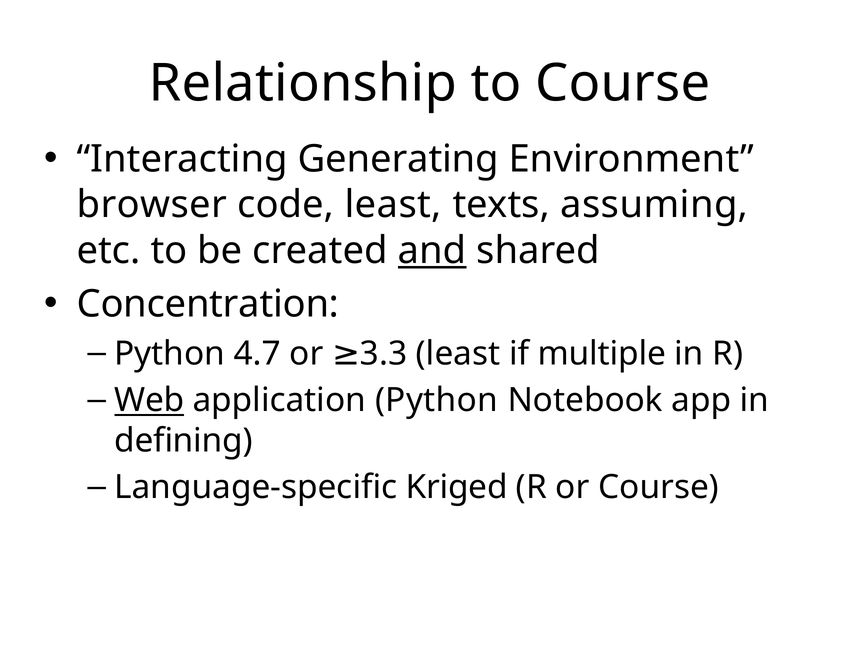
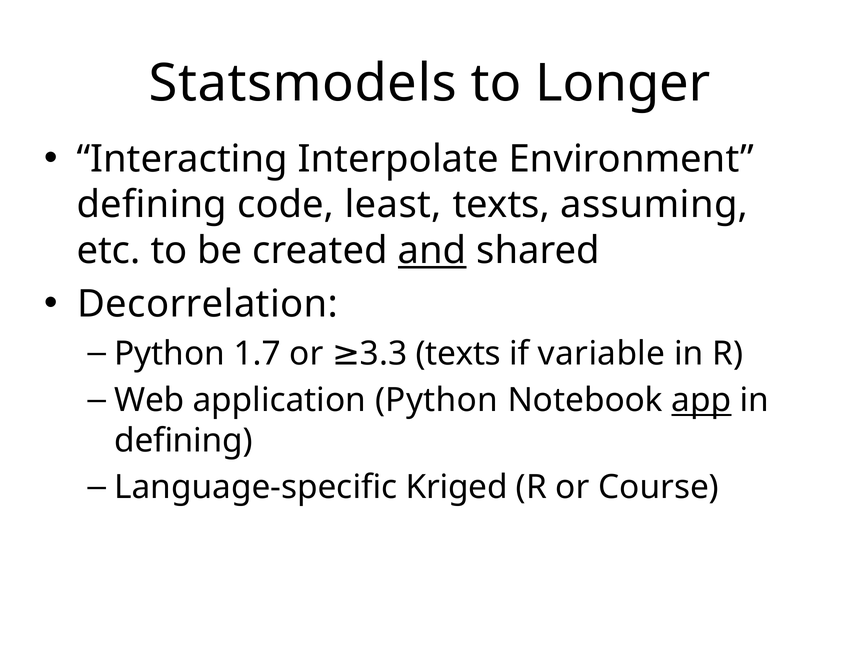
Relationship: Relationship -> Statsmodels (303, 83)
to Course: Course -> Longer (623, 83)
Generating: Generating -> Interpolate (398, 159)
browser: browser -> defining (152, 205)
Concentration: Concentration -> Decorrelation (208, 304)
4.7: 4.7 -> 1.7 (257, 354)
least: least -> texts (458, 354)
multiple: multiple -> variable (602, 354)
Web underline: present -> none (149, 400)
app underline: none -> present (701, 400)
